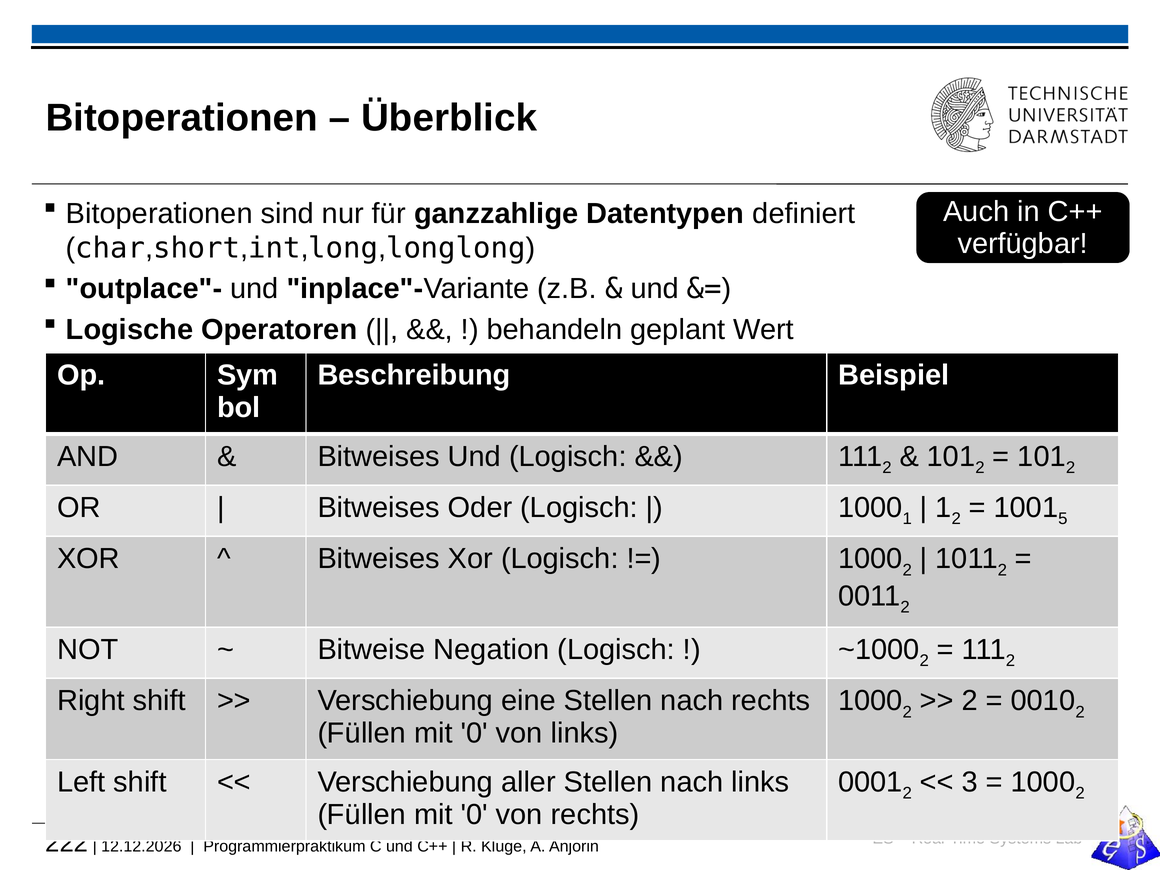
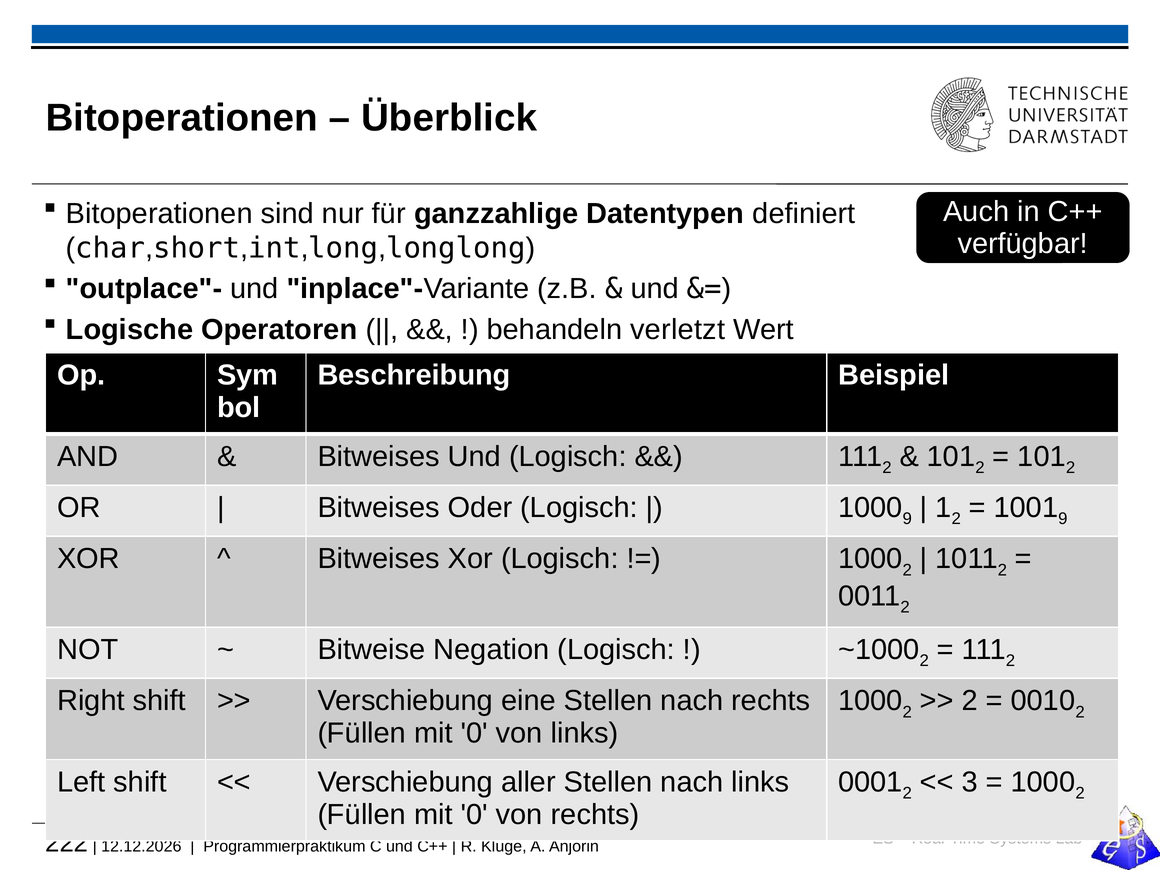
geplant: geplant -> verletzt (678, 330)
1: 1 -> 9 (907, 519)
5: 5 -> 9 (1063, 519)
